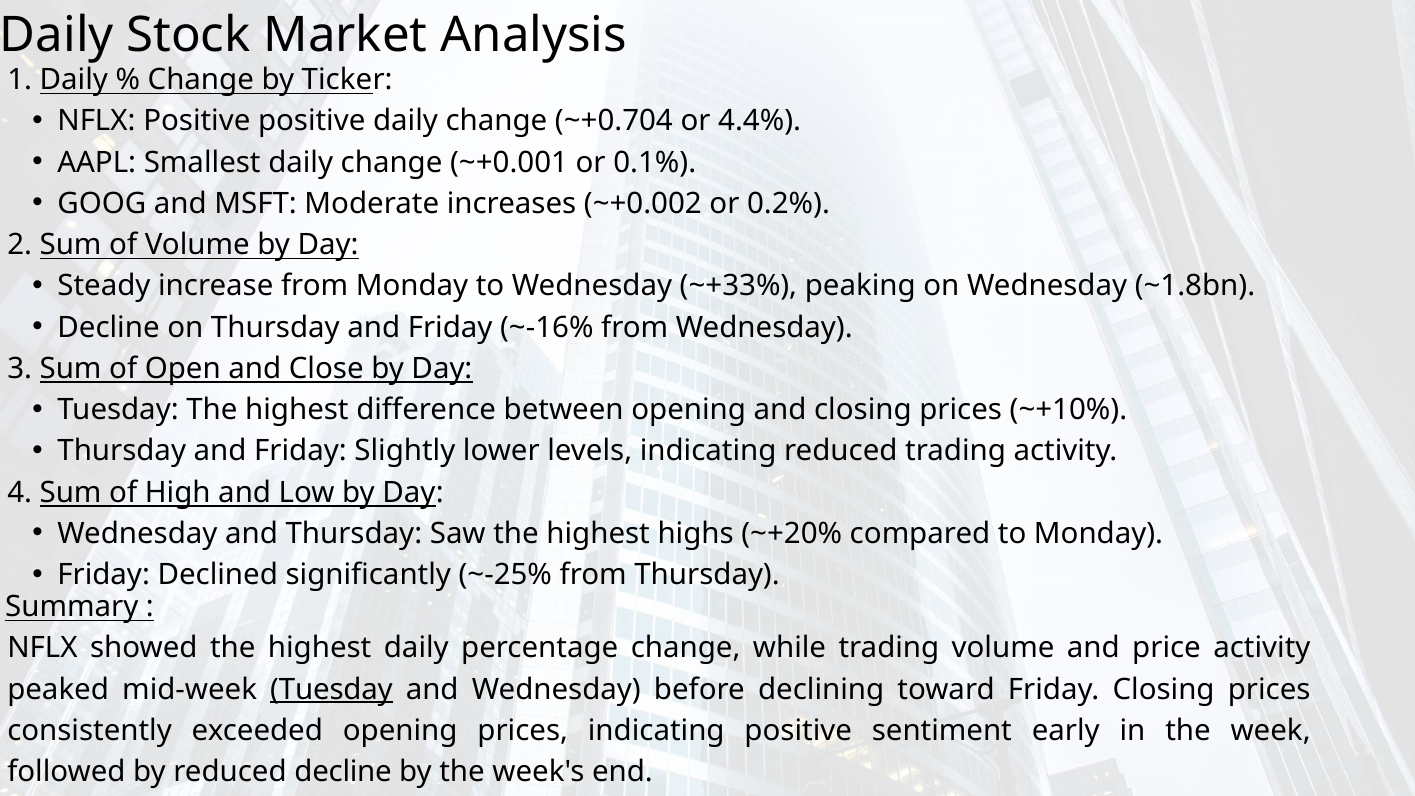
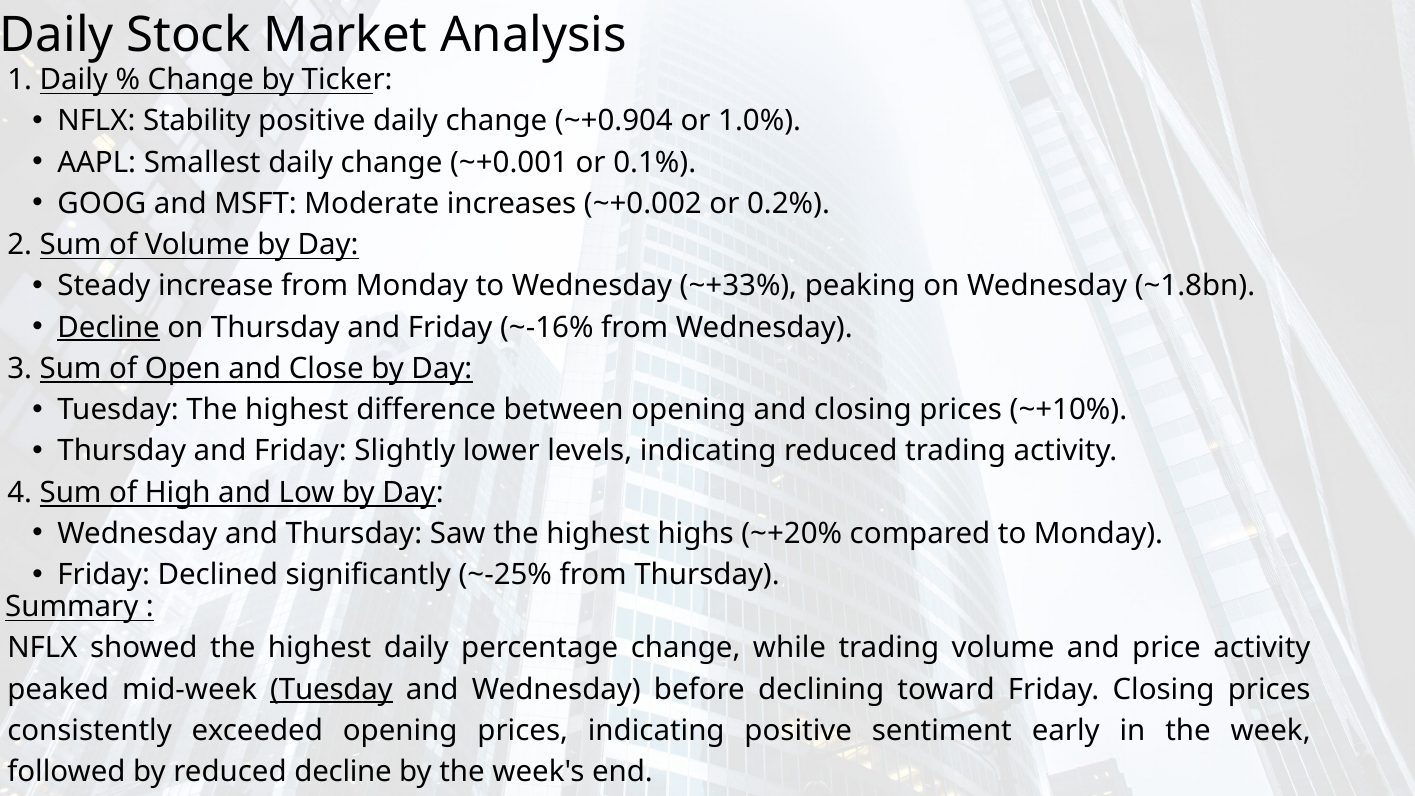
NFLX Positive: Positive -> Stability (197, 121)
~+0.704: ~+0.704 -> ~+0.904 (614, 121)
4.4%: 4.4% -> 1.0% (760, 121)
Decline underline: none -> present (109, 327)
